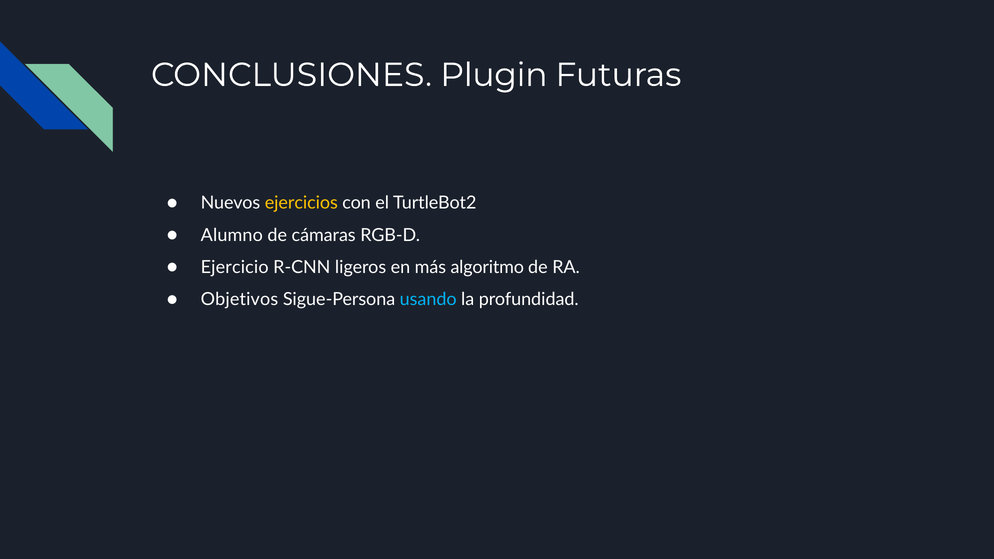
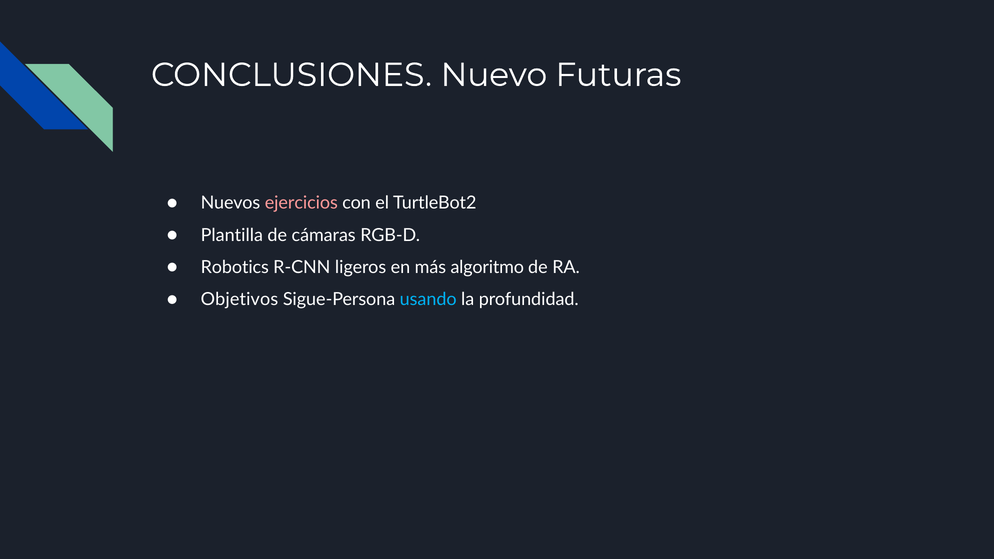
Plugin: Plugin -> Nuevo (494, 75)
ejercicios colour: yellow -> pink (301, 203)
Alumno: Alumno -> Plantilla (232, 235)
Ejercicio: Ejercicio -> Robotics (235, 267)
